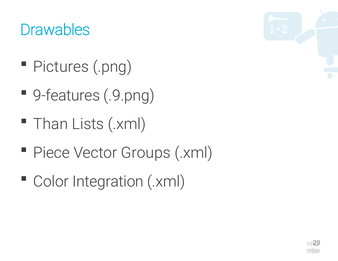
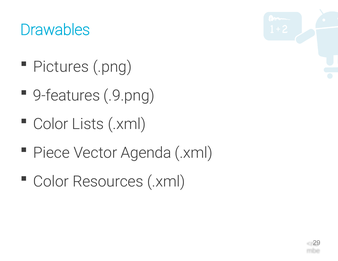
Than: Than -> Color (51, 124)
Groups: Groups -> Agenda (146, 153)
Integration: Integration -> Resources (108, 182)
